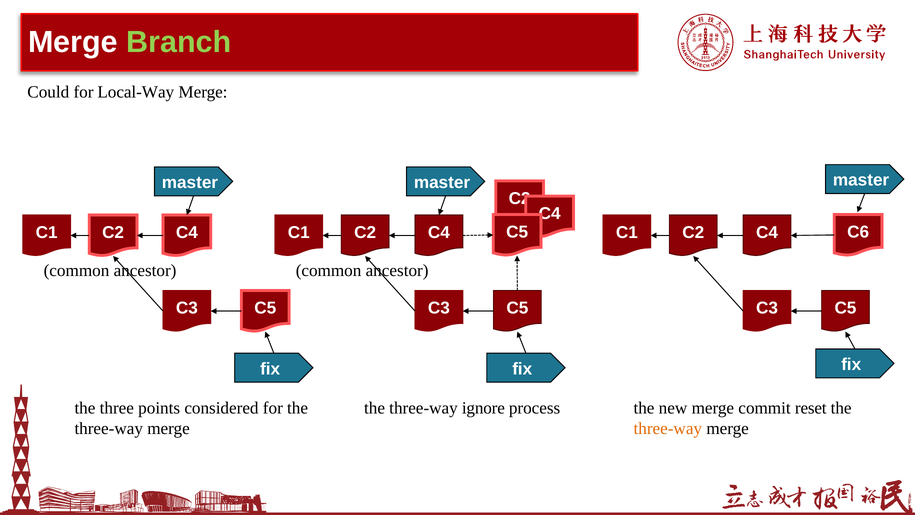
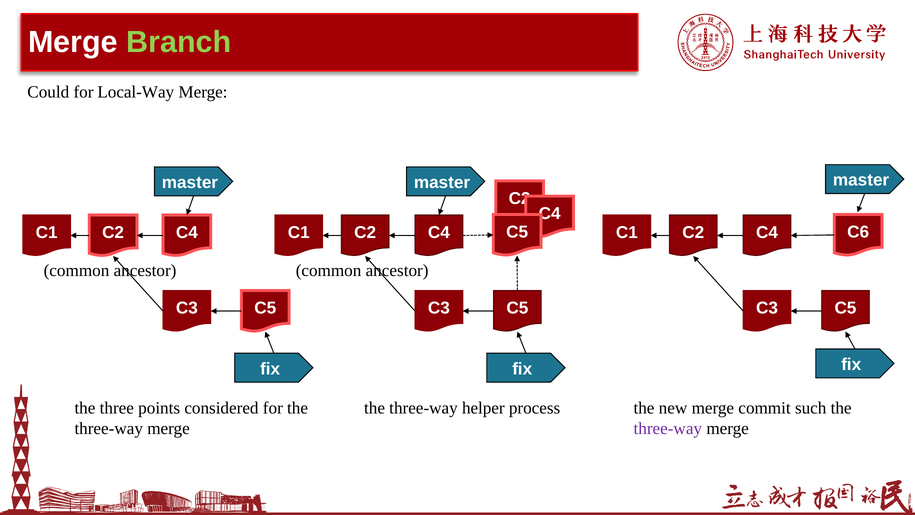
ignore: ignore -> helper (483, 408)
reset: reset -> such (811, 408)
three-way colour: orange -> purple (668, 428)
